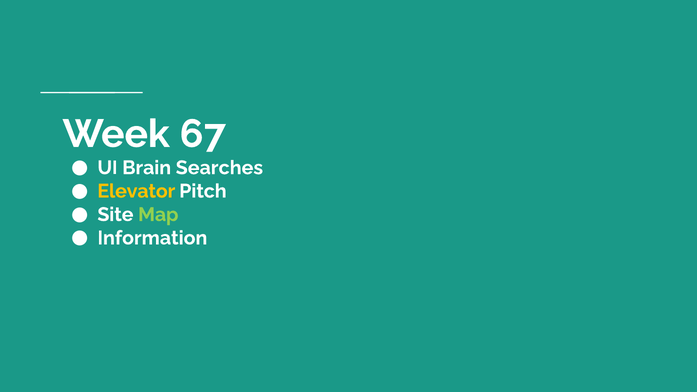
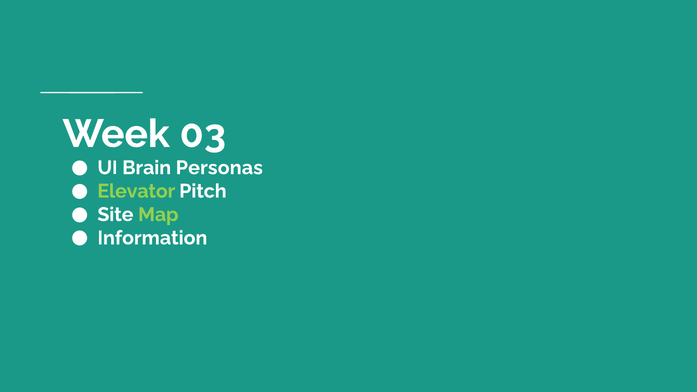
67: 67 -> 03 (203, 134)
Searches: Searches -> Personas (219, 168)
Elevator colour: yellow -> light green (136, 191)
